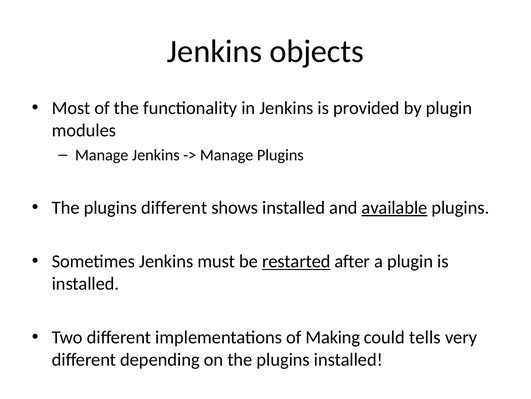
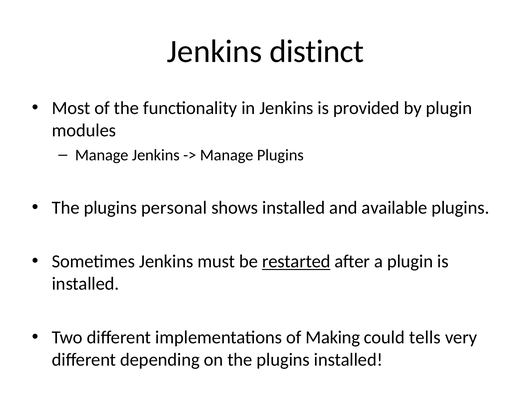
objects: objects -> distinct (317, 51)
plugins different: different -> personal (174, 207)
available underline: present -> none (394, 207)
